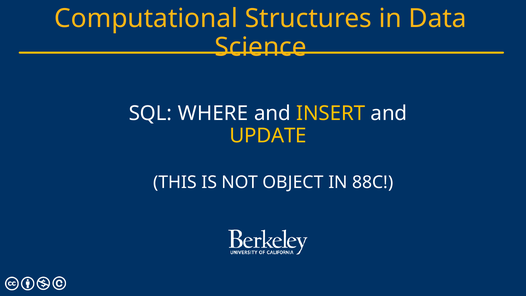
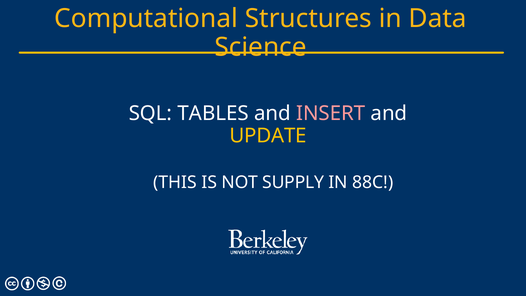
WHERE: WHERE -> TABLES (213, 113)
INSERT colour: yellow -> pink (331, 113)
OBJECT: OBJECT -> SUPPLY (293, 182)
